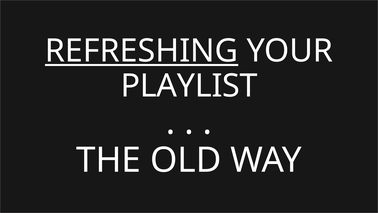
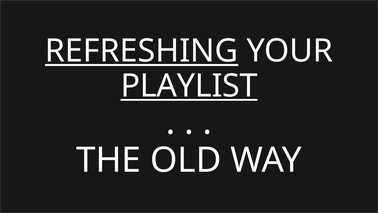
PLAYLIST underline: none -> present (189, 86)
